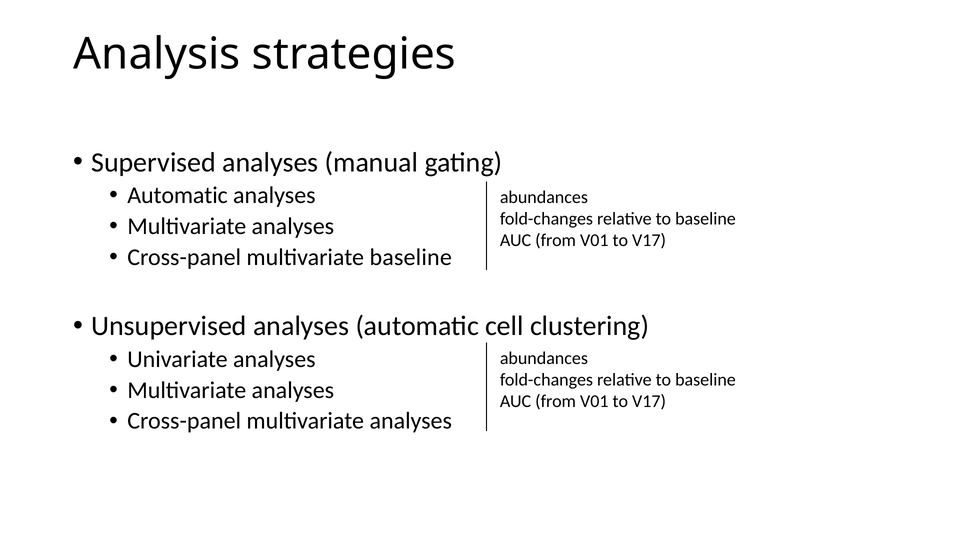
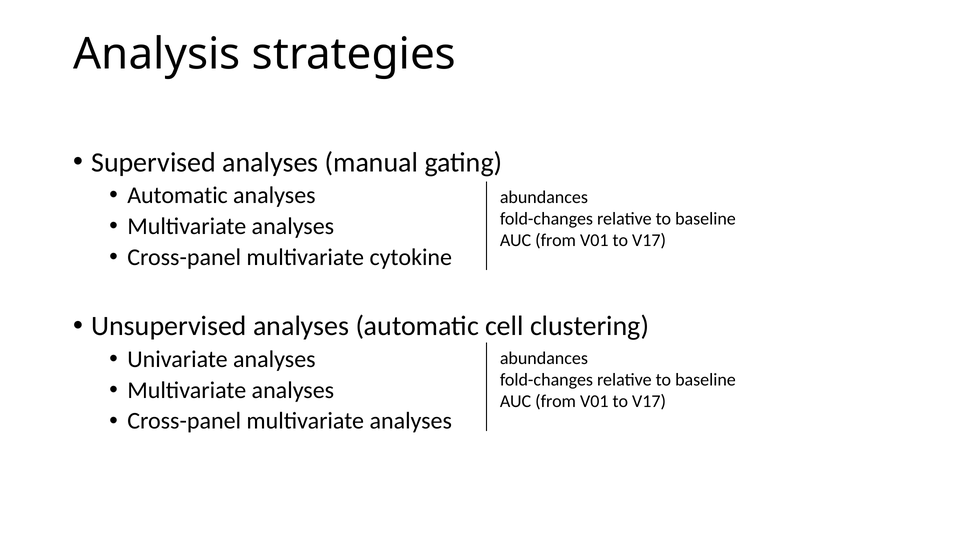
multivariate baseline: baseline -> cytokine (411, 257)
